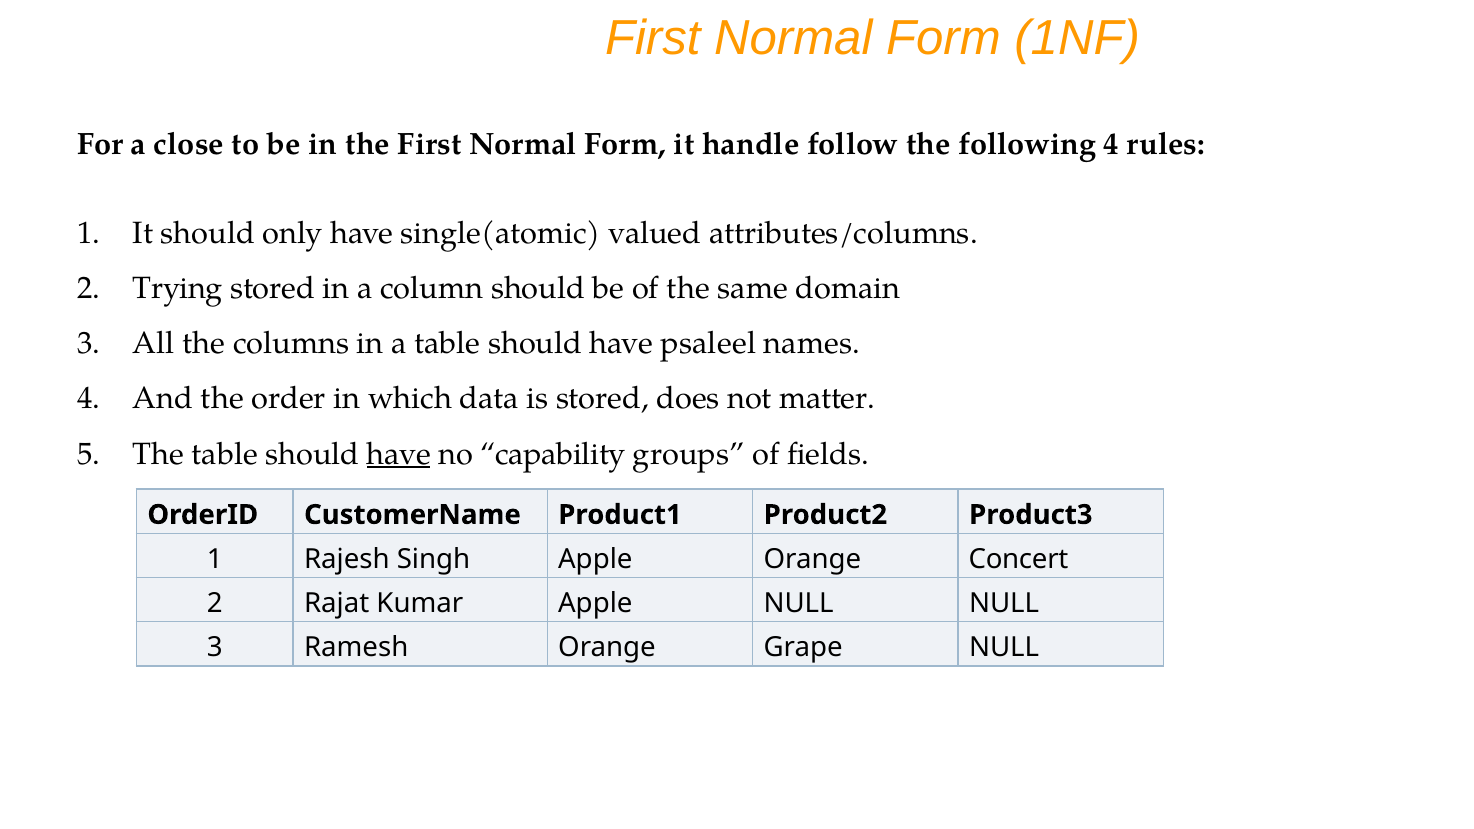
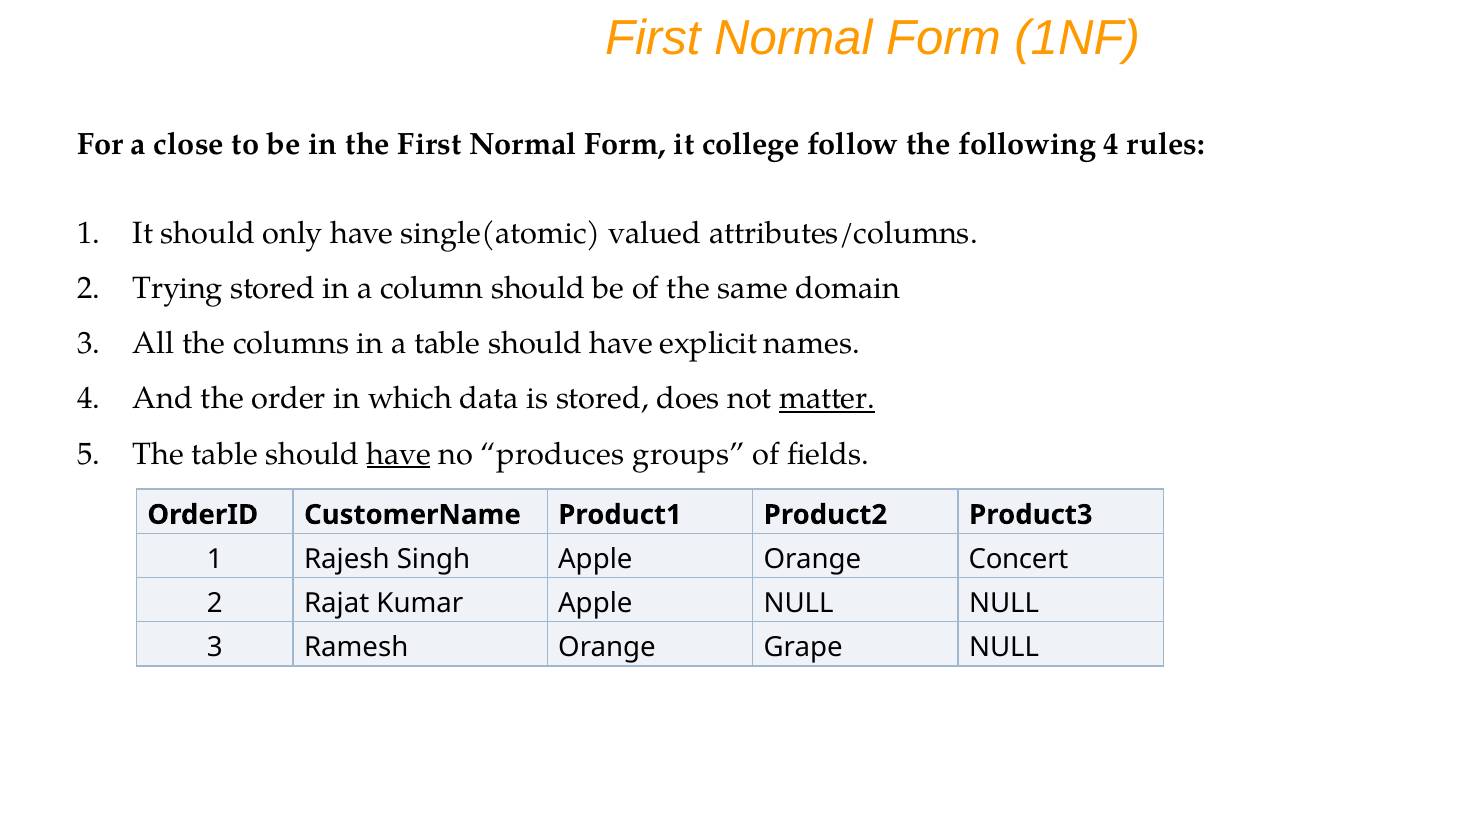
handle: handle -> college (751, 145)
psaleel: psaleel -> explicit (708, 344)
matter underline: none -> present (827, 399)
capability: capability -> produces (553, 454)
